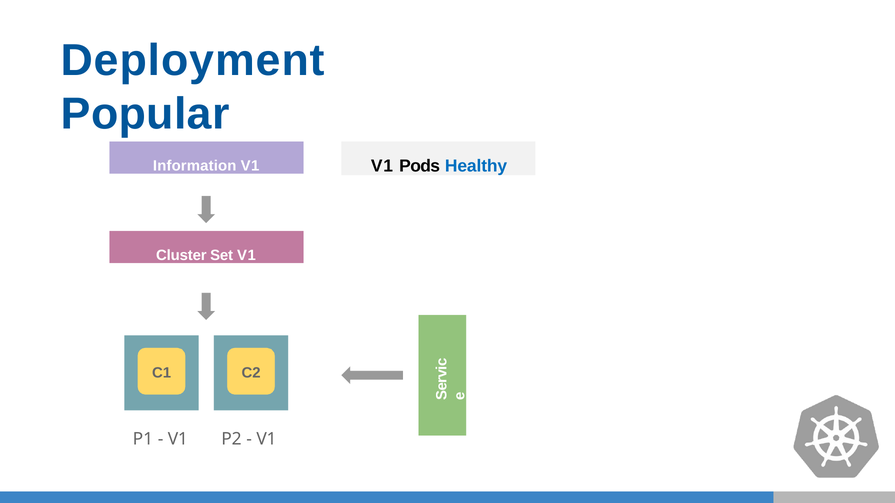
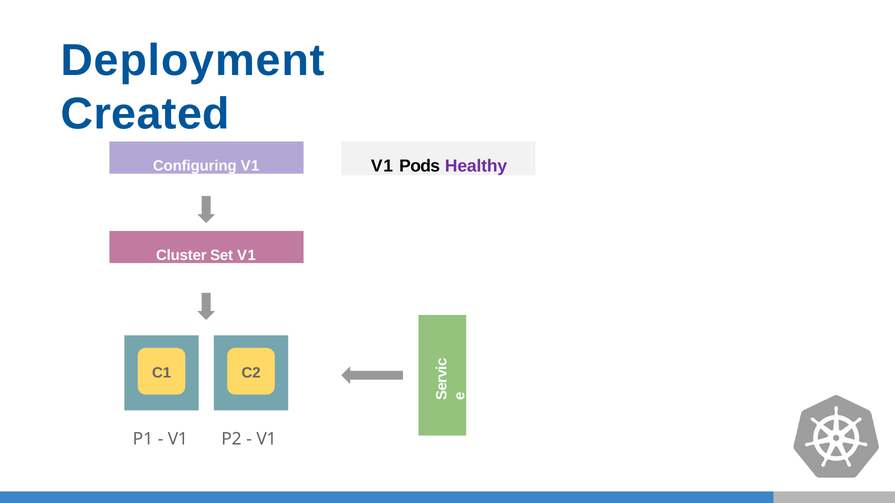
Popular: Popular -> Created (145, 114)
Healthy colour: blue -> purple (476, 166)
Information: Information -> Configuring (195, 166)
